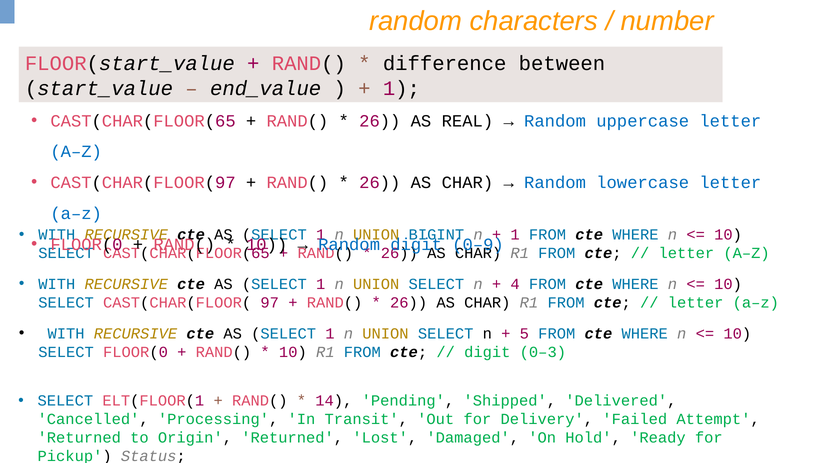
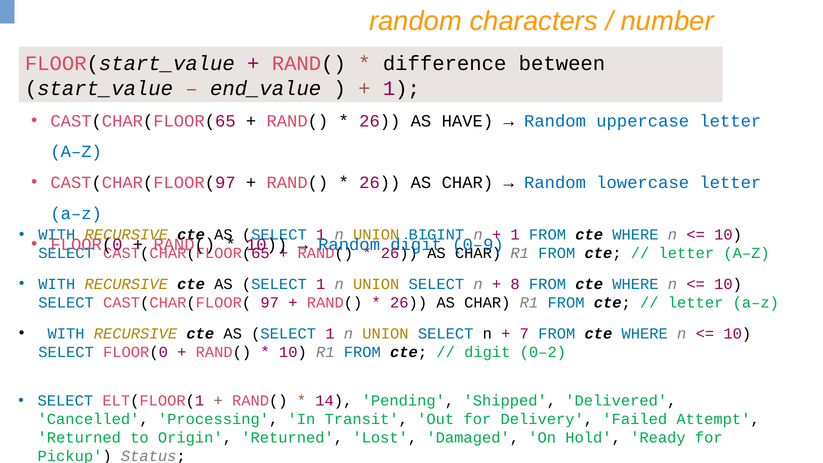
REAL: REAL -> HAVE (467, 121)
4: 4 -> 8 (515, 284)
5: 5 -> 7 (524, 333)
0–3: 0–3 -> 0–2 (543, 352)
